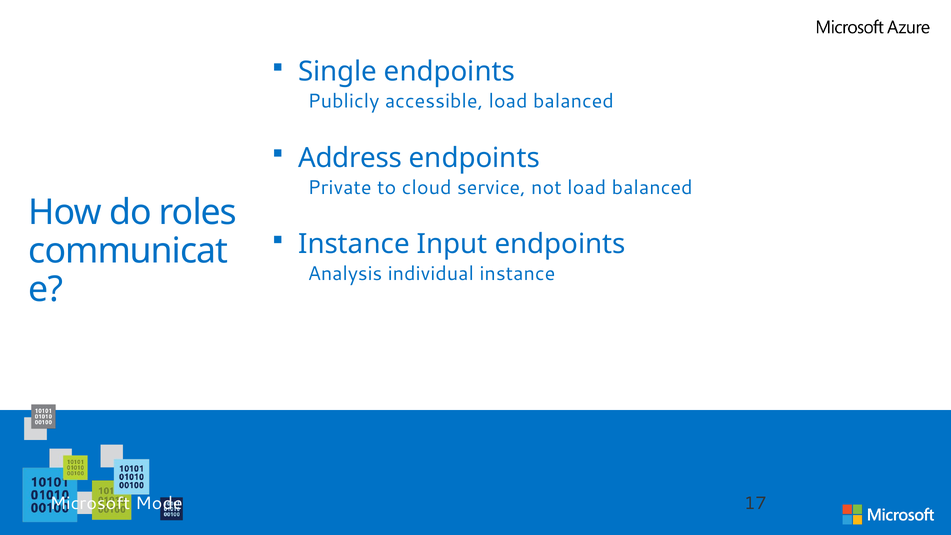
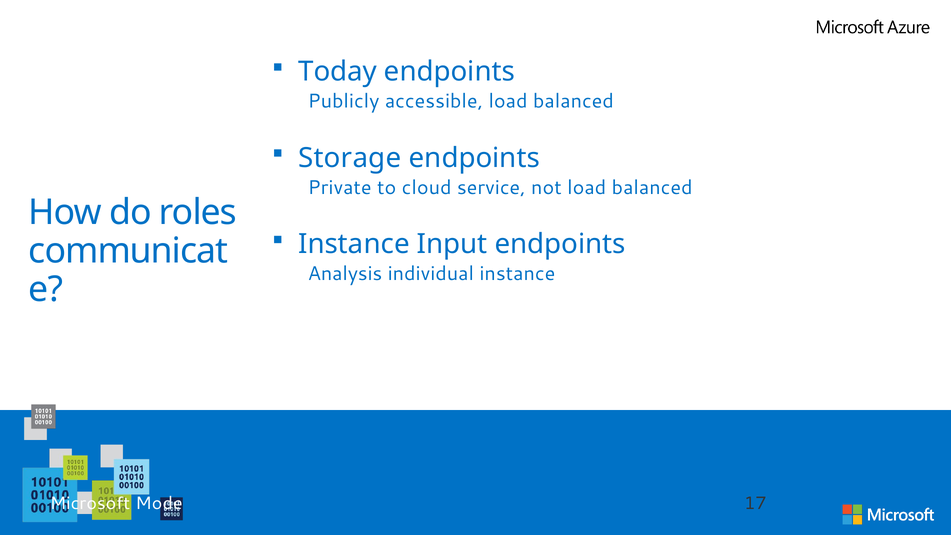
Single: Single -> Today (338, 72)
Address: Address -> Storage (350, 158)
